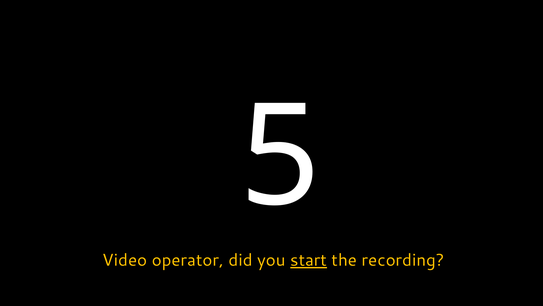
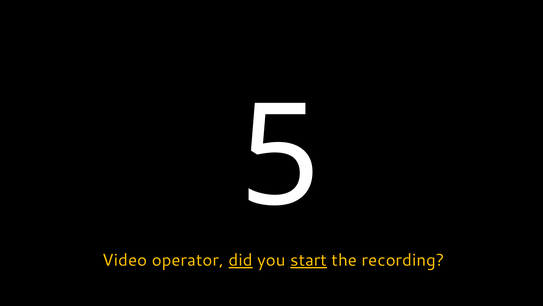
did underline: none -> present (241, 260)
